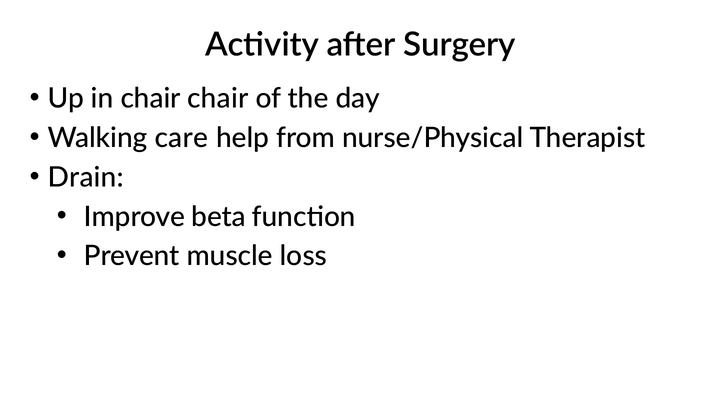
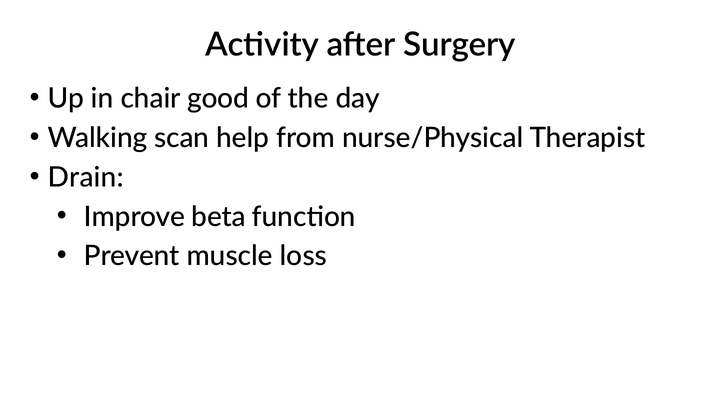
chair chair: chair -> good (218, 98)
care: care -> scan (182, 138)
